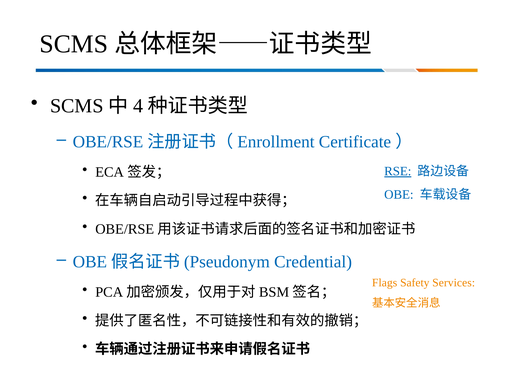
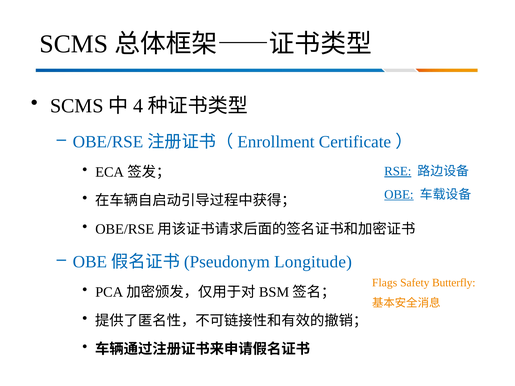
OBE underline: none -> present (399, 195)
Credential: Credential -> Longitude (313, 262)
Services: Services -> Butterfly (454, 283)
